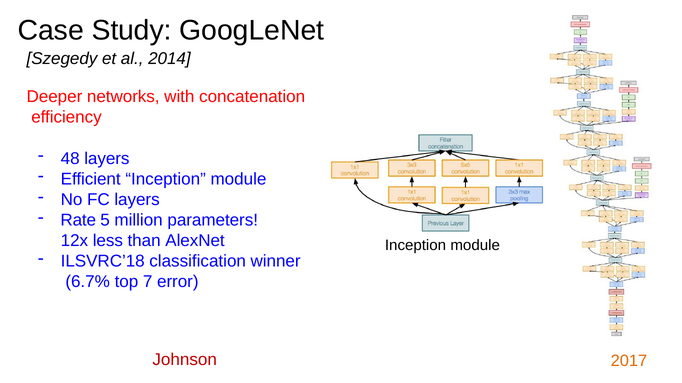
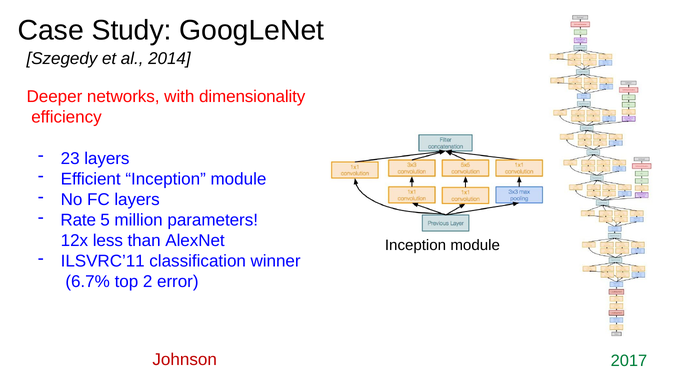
concatenation: concatenation -> dimensionality (252, 97)
48: 48 -> 23 (70, 159)
ILSVRC’18: ILSVRC’18 -> ILSVRC’11 (103, 262)
top 7: 7 -> 2 (148, 282)
2017 colour: orange -> green (629, 361)
